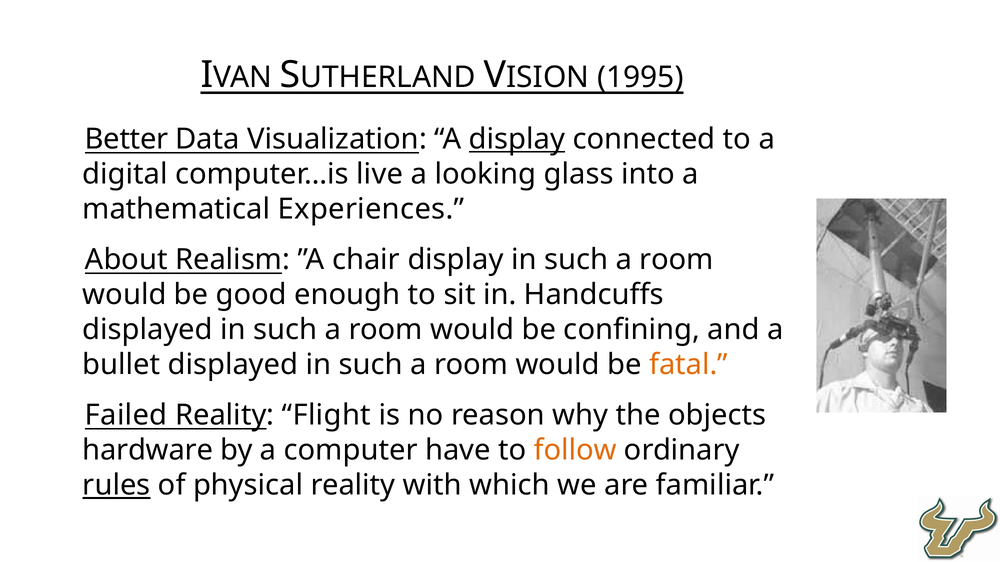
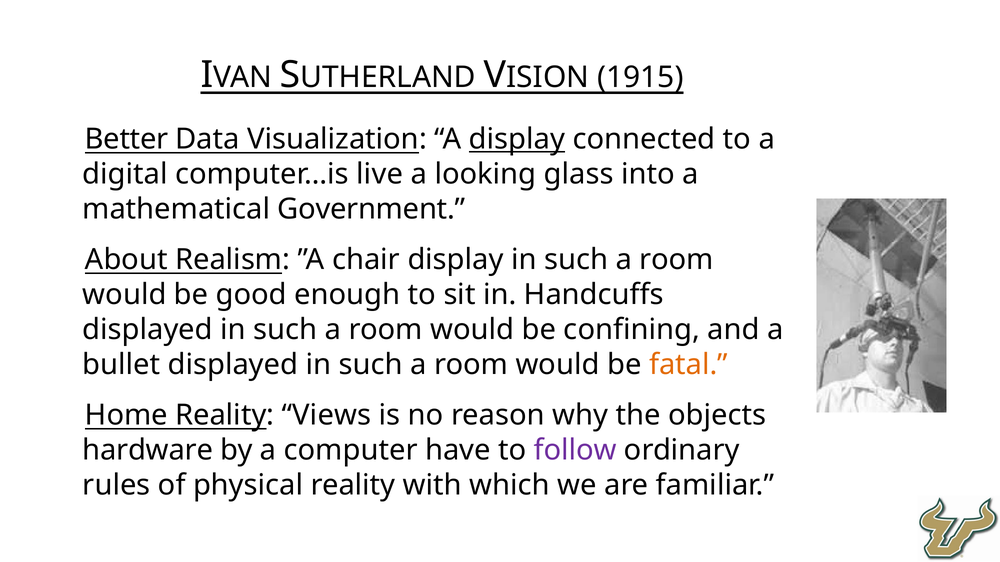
1995: 1995 -> 1915 (640, 77)
Experiences: Experiences -> Government (371, 209)
Failed: Failed -> Home (126, 416)
Flight: Flight -> Views (327, 416)
follow colour: orange -> purple (575, 451)
rules underline: present -> none (116, 486)
